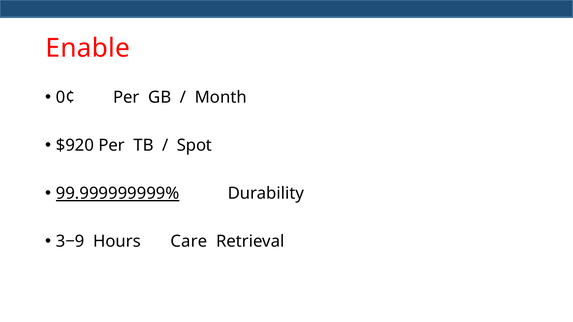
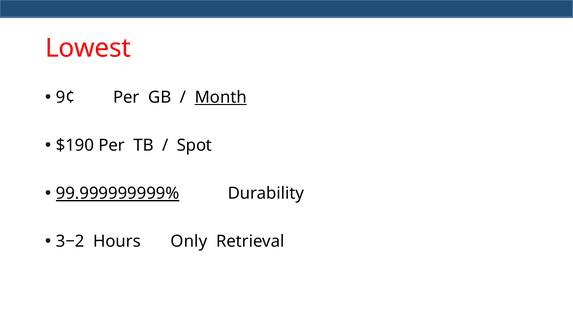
Enable: Enable -> Lowest (88, 48)
0¢: 0¢ -> 9¢ (65, 98)
Month underline: none -> present (221, 98)
$920: $920 -> $190 (75, 146)
3−9: 3−9 -> 3−2 (70, 242)
Care: Care -> Only (189, 242)
